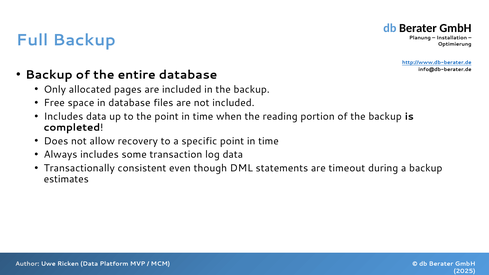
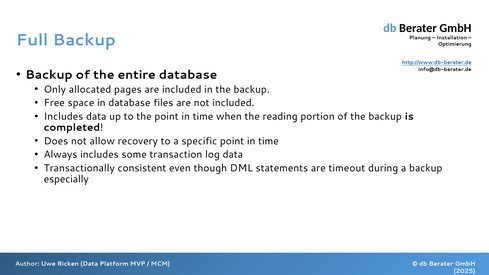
estimates: estimates -> especially (66, 179)
